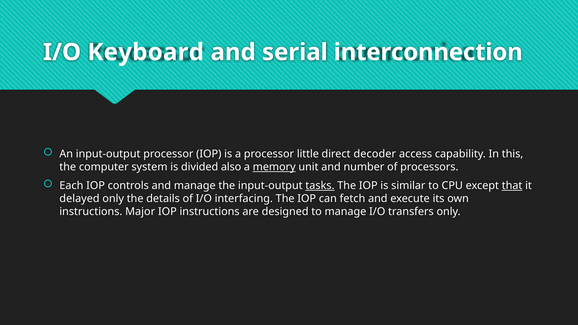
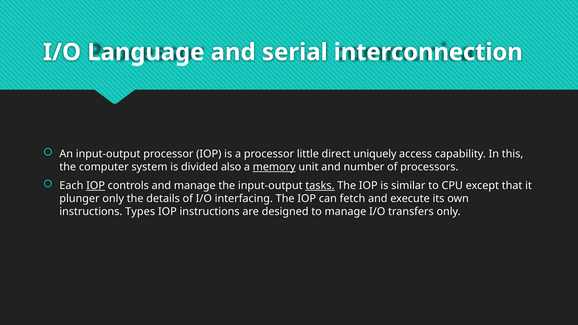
Keyboard: Keyboard -> Language (146, 52)
decoder: decoder -> uniquely (375, 154)
IOP underline: none -> present (96, 186)
that underline: present -> none (512, 186)
delayed: delayed -> plunger (80, 199)
Major: Major -> Types (140, 212)
